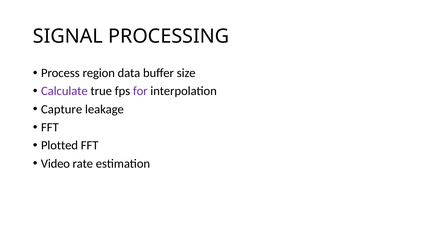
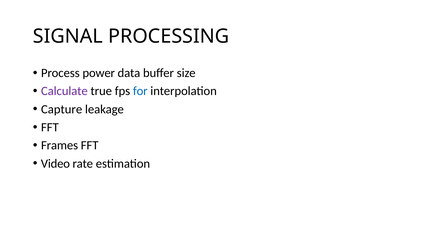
region: region -> power (99, 73)
for colour: purple -> blue (140, 91)
Plotted: Plotted -> Frames (60, 145)
